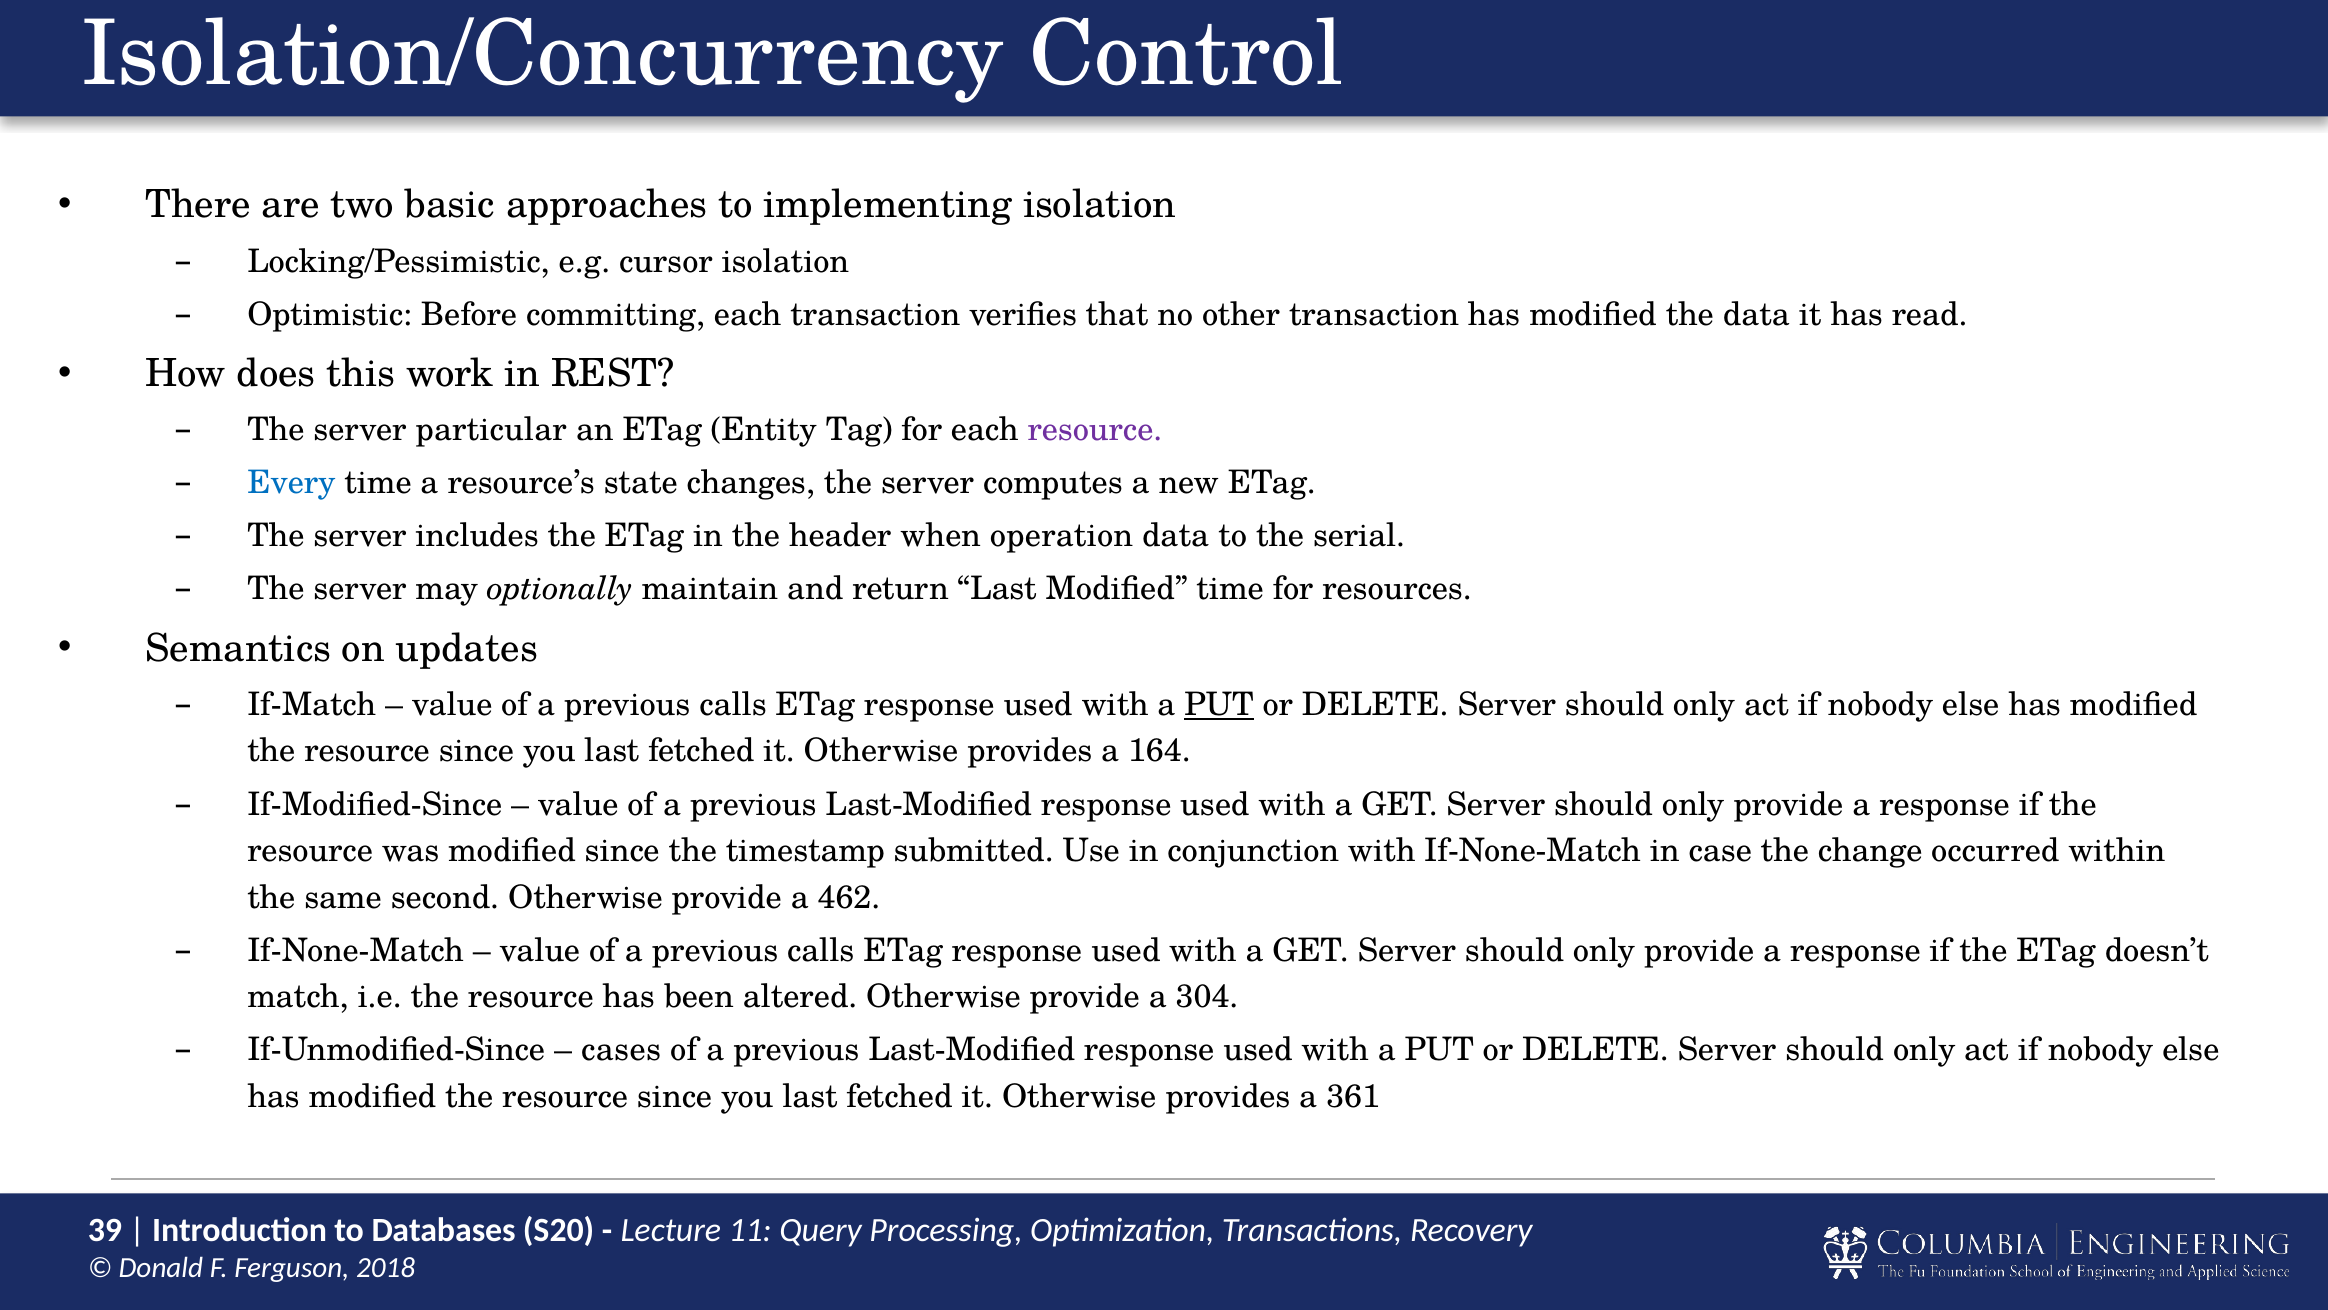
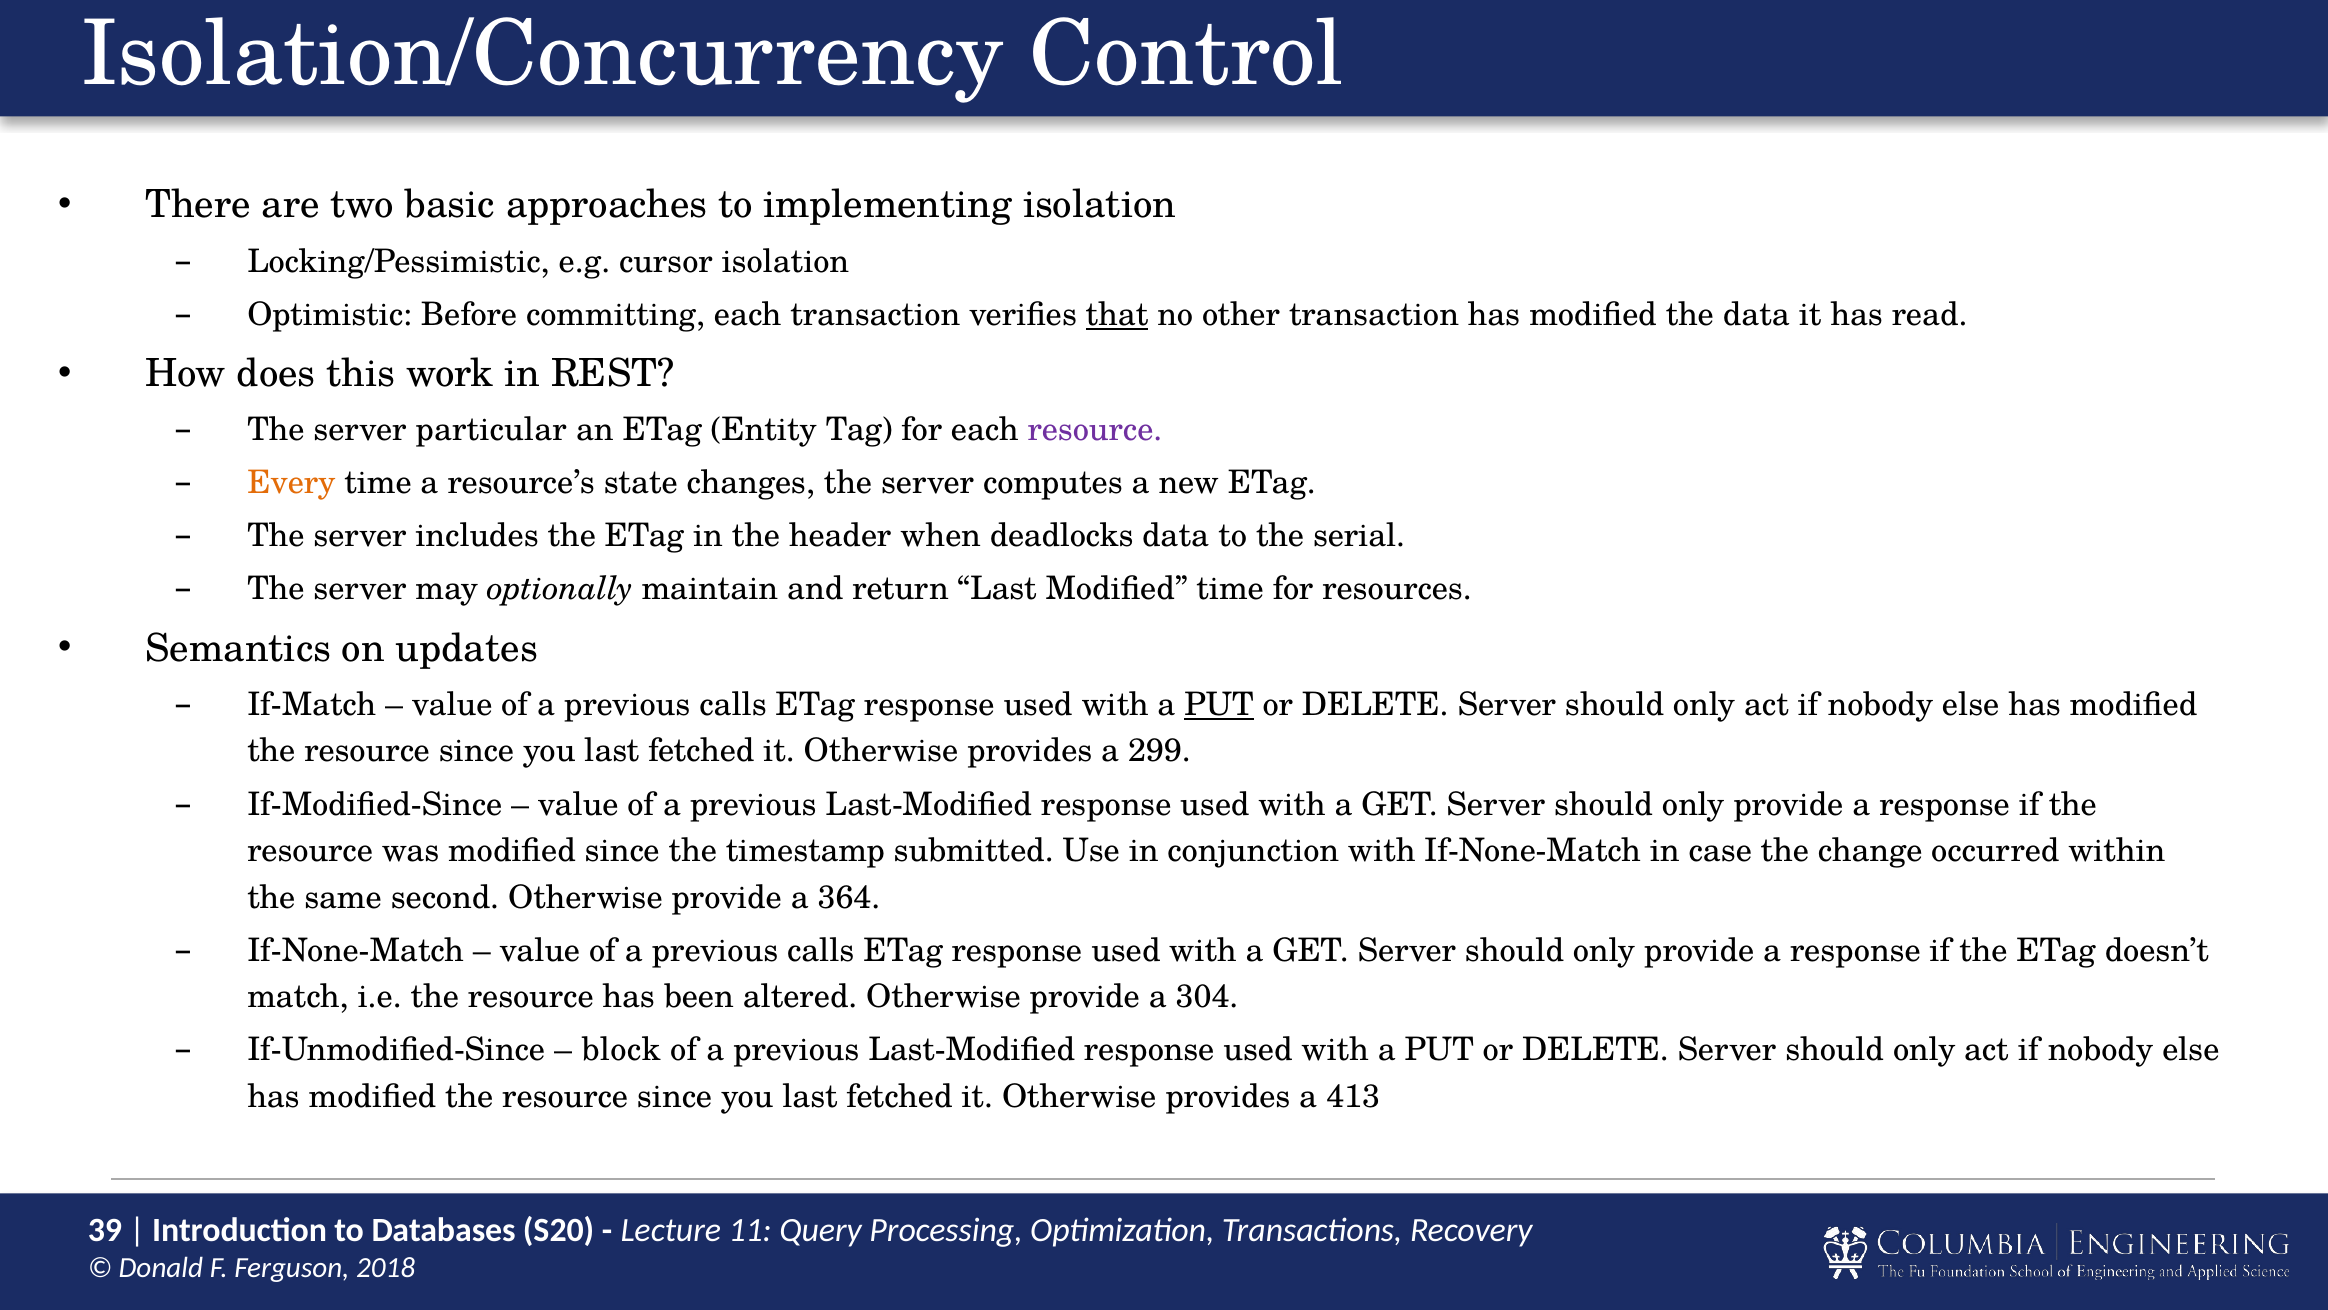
that underline: none -> present (1117, 315)
Every colour: blue -> orange (291, 483)
operation: operation -> deadlocks (1062, 536)
164: 164 -> 299 (1159, 751)
462: 462 -> 364 (849, 897)
cases: cases -> block (621, 1050)
361: 361 -> 413 (1353, 1096)
